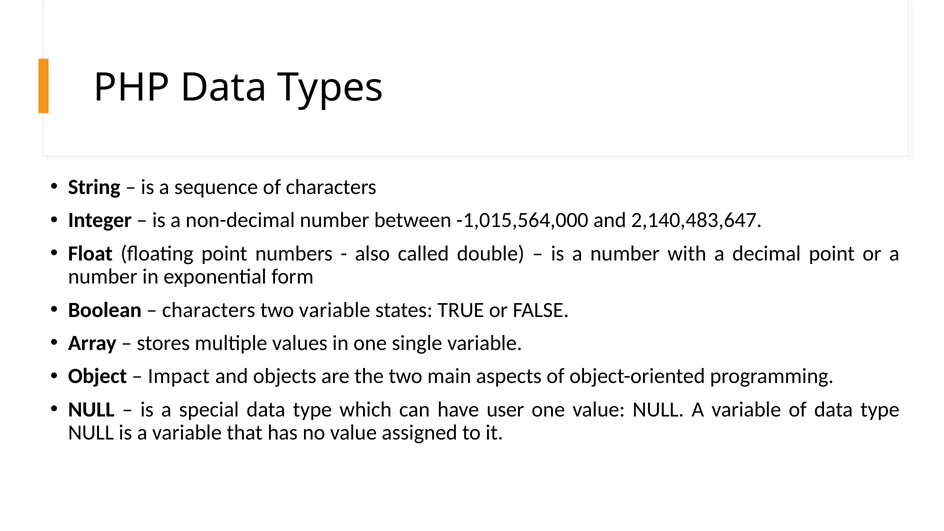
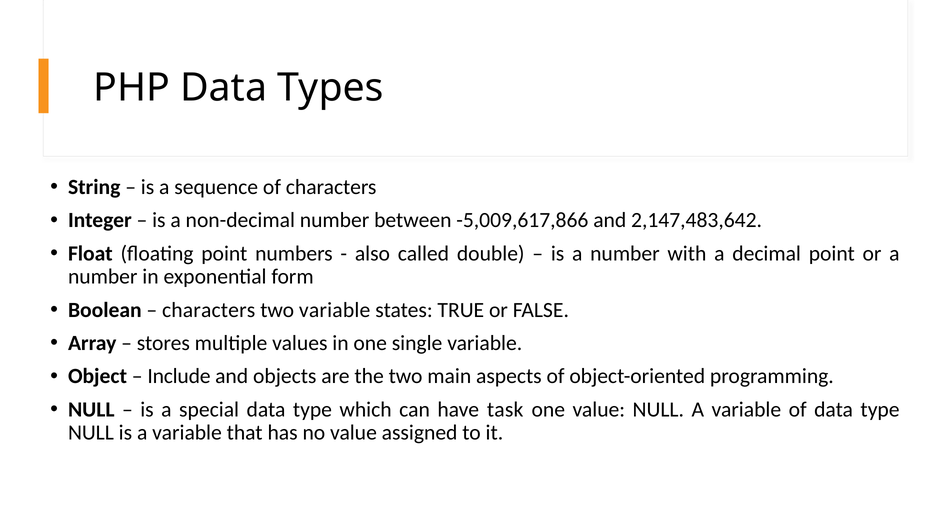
-1,015,564,000: -1,015,564,000 -> -5,009,617,866 (522, 220)
2,140,483,647: 2,140,483,647 -> 2,147,483,642 (697, 220)
Impact: Impact -> Include (179, 376)
user: user -> task (505, 409)
